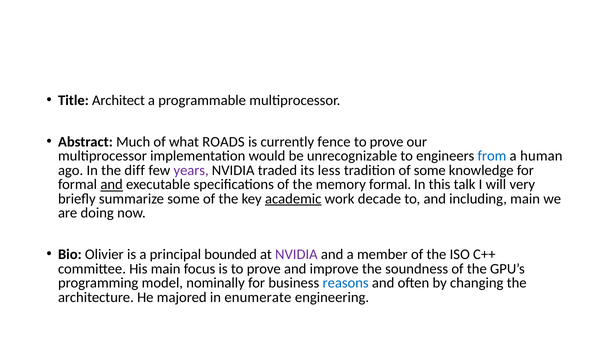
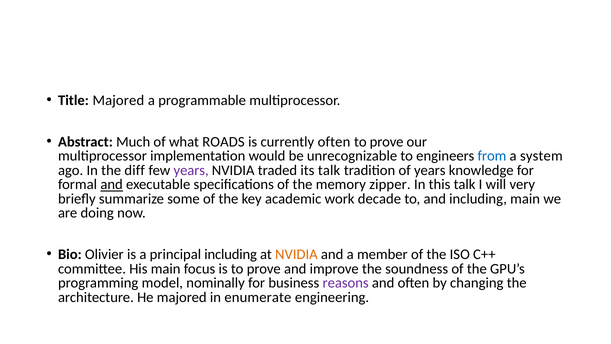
Title Architect: Architect -> Majored (118, 100)
currently fence: fence -> often (334, 142)
human: human -> system (541, 156)
its less: less -> talk (329, 170)
of some: some -> years (430, 170)
memory formal: formal -> zipper (390, 184)
academic underline: present -> none (293, 199)
principal bounded: bounded -> including (231, 254)
NVIDIA colour: purple -> orange (296, 254)
reasons colour: blue -> purple (346, 283)
